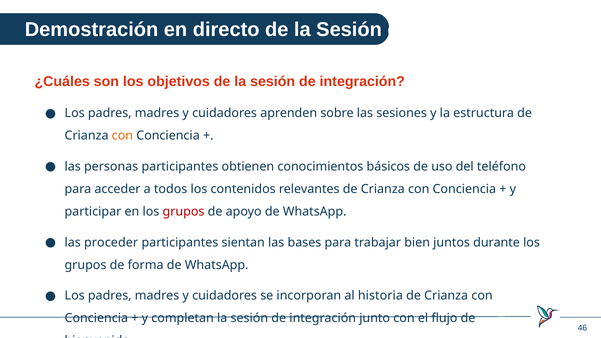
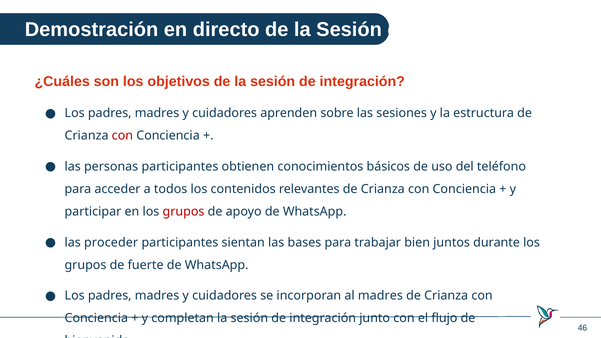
con colour: orange -> red (122, 136)
forma: forma -> fuerte (146, 265)
al historia: historia -> madres (380, 296)
